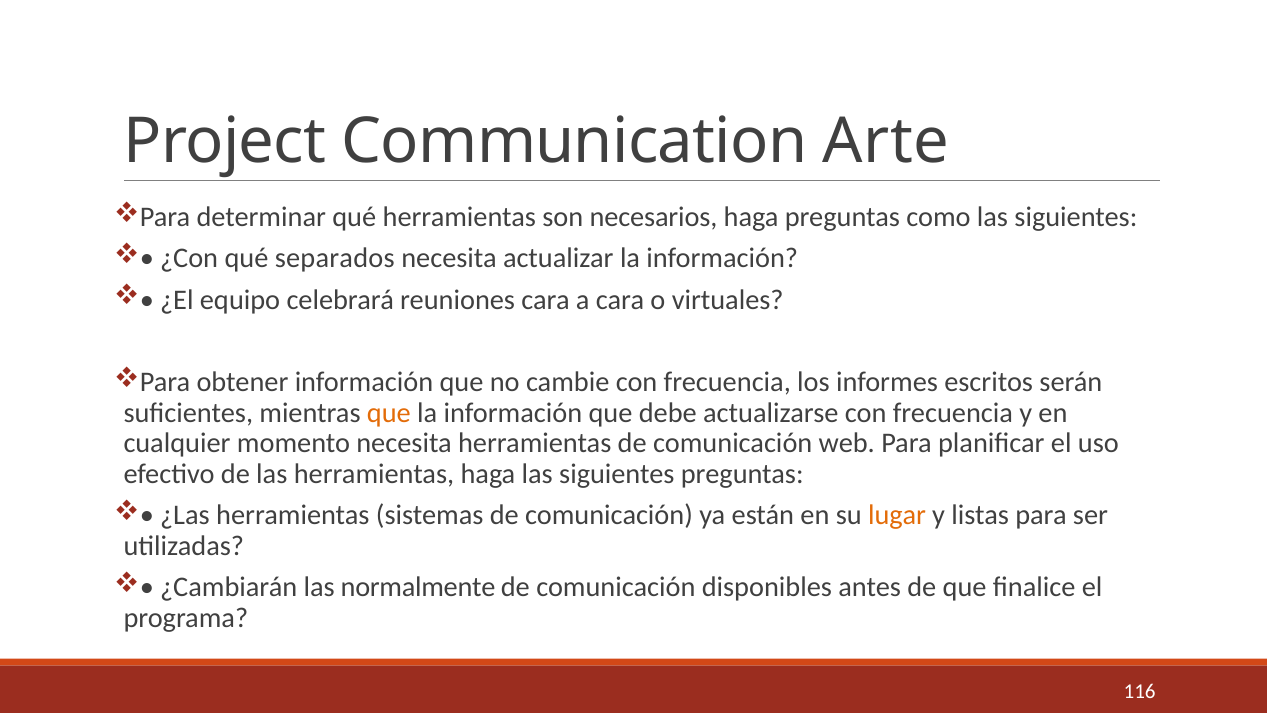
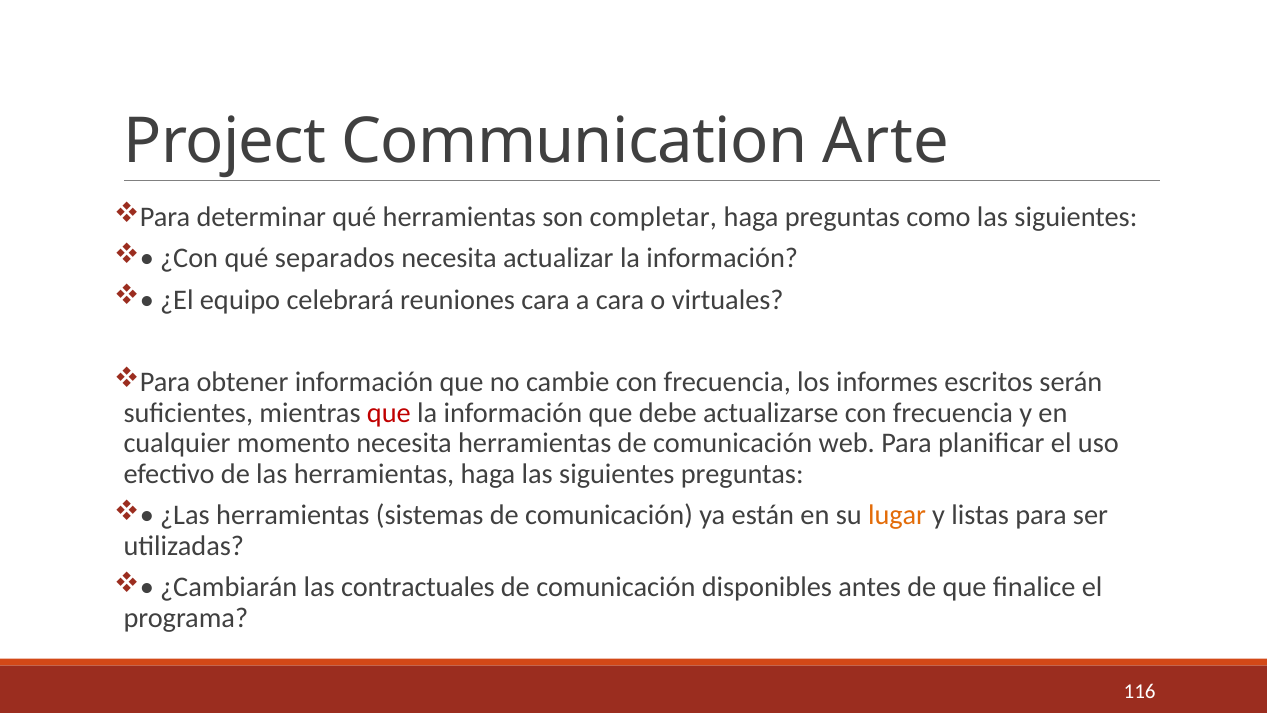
necesarios: necesarios -> completar (653, 217)
que colour: orange -> red (389, 413)
normalmente: normalmente -> contractuales (418, 587)
